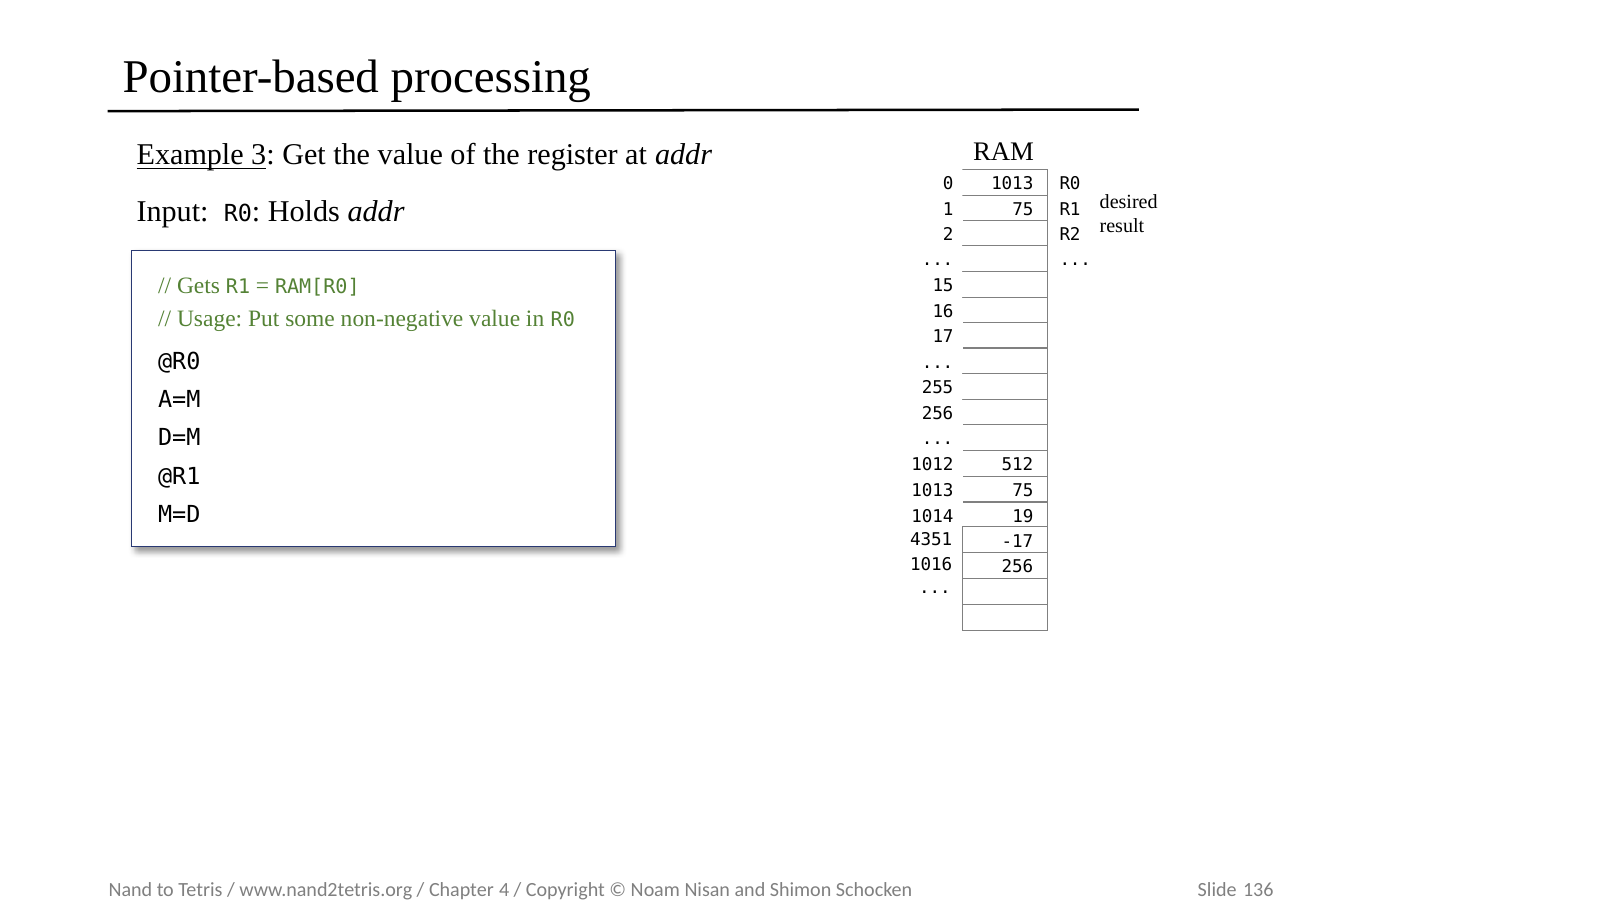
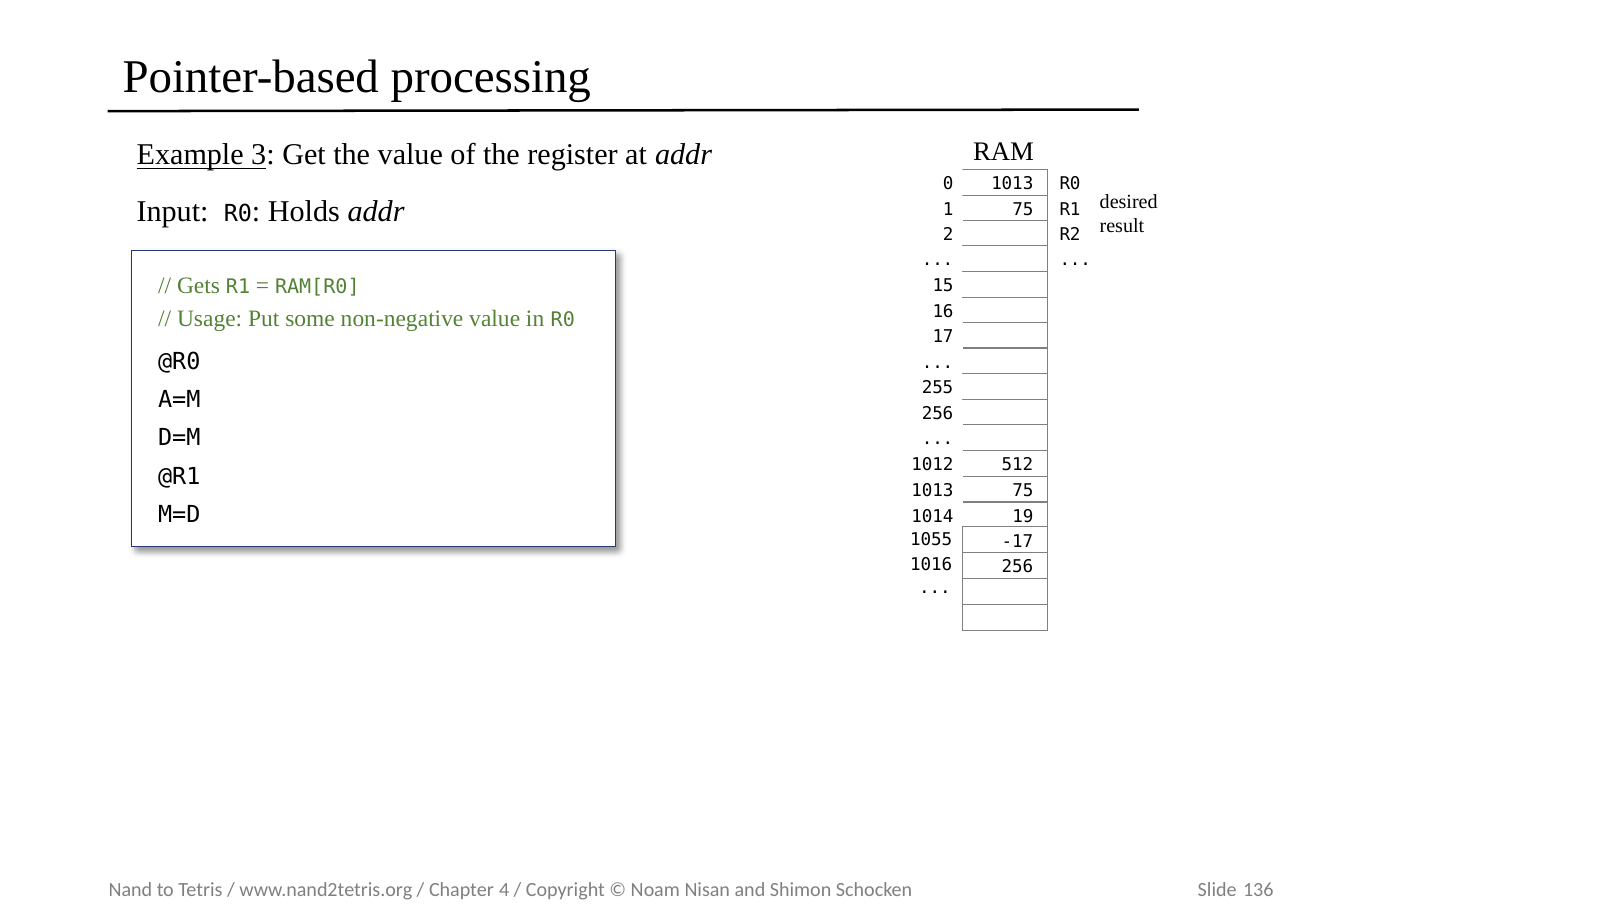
4351: 4351 -> 1055 (931, 540)
